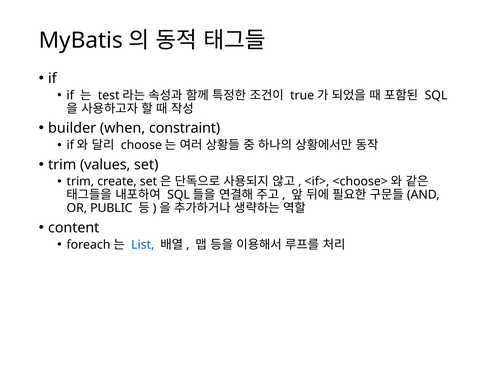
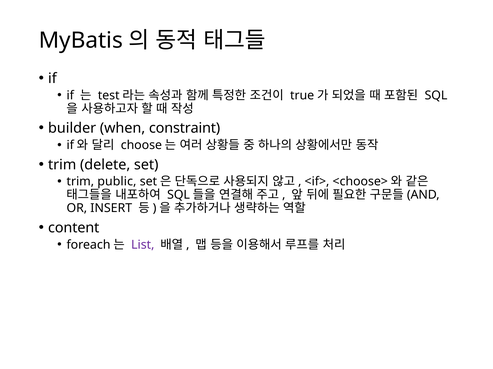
values: values -> delete (105, 165)
create: create -> public (117, 182)
PUBLIC: PUBLIC -> INSERT (111, 209)
List colour: blue -> purple (143, 245)
